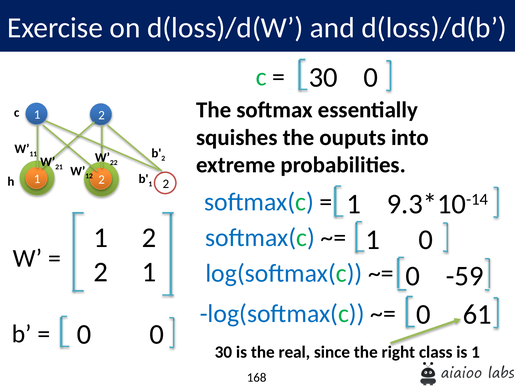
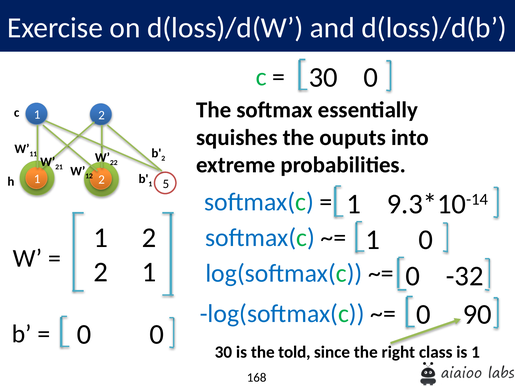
2: 2 -> 5 (166, 184)
-59: -59 -> -32 (465, 276)
61: 61 -> 90 (477, 315)
real: real -> told (294, 352)
